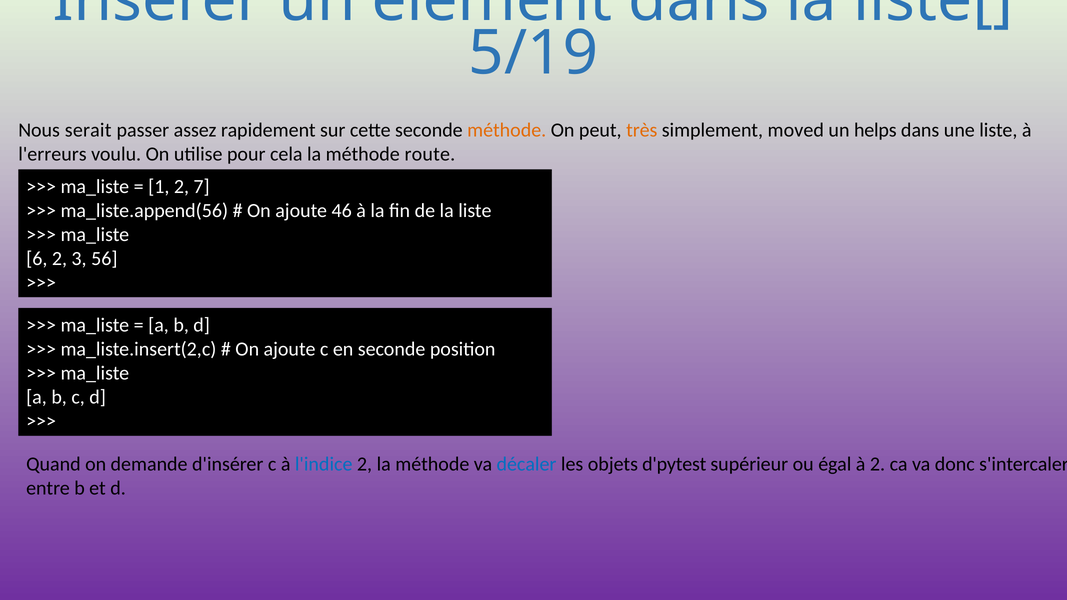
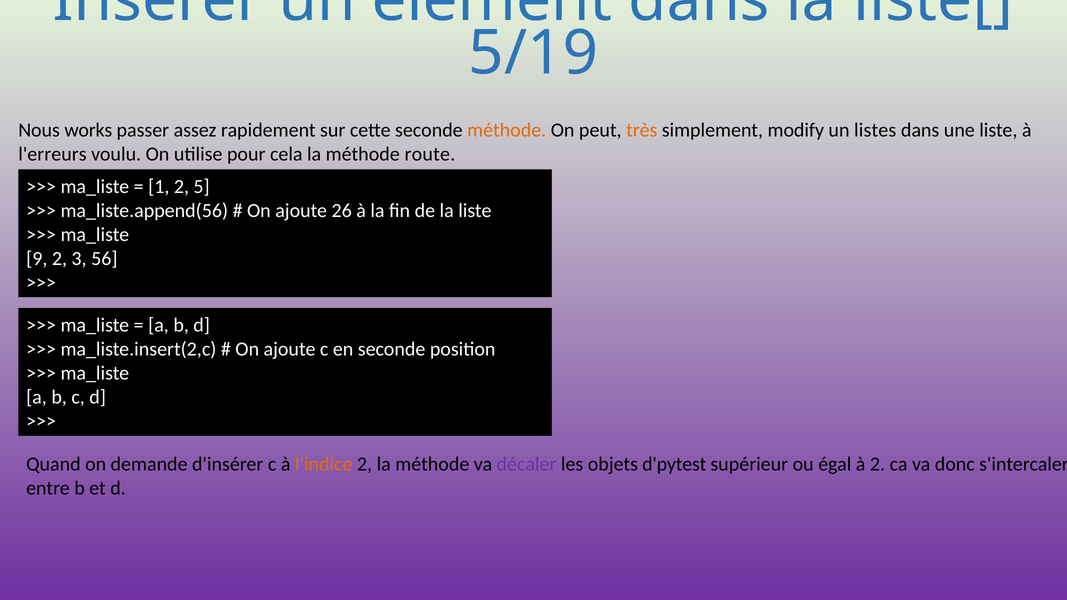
serait: serait -> works (88, 130)
moved: moved -> modify (796, 130)
helps: helps -> listes (875, 130)
7: 7 -> 5 (202, 187)
46: 46 -> 26 (342, 211)
6: 6 -> 9 (37, 259)
l'indice colour: blue -> orange (324, 464)
décaler colour: blue -> purple (527, 464)
